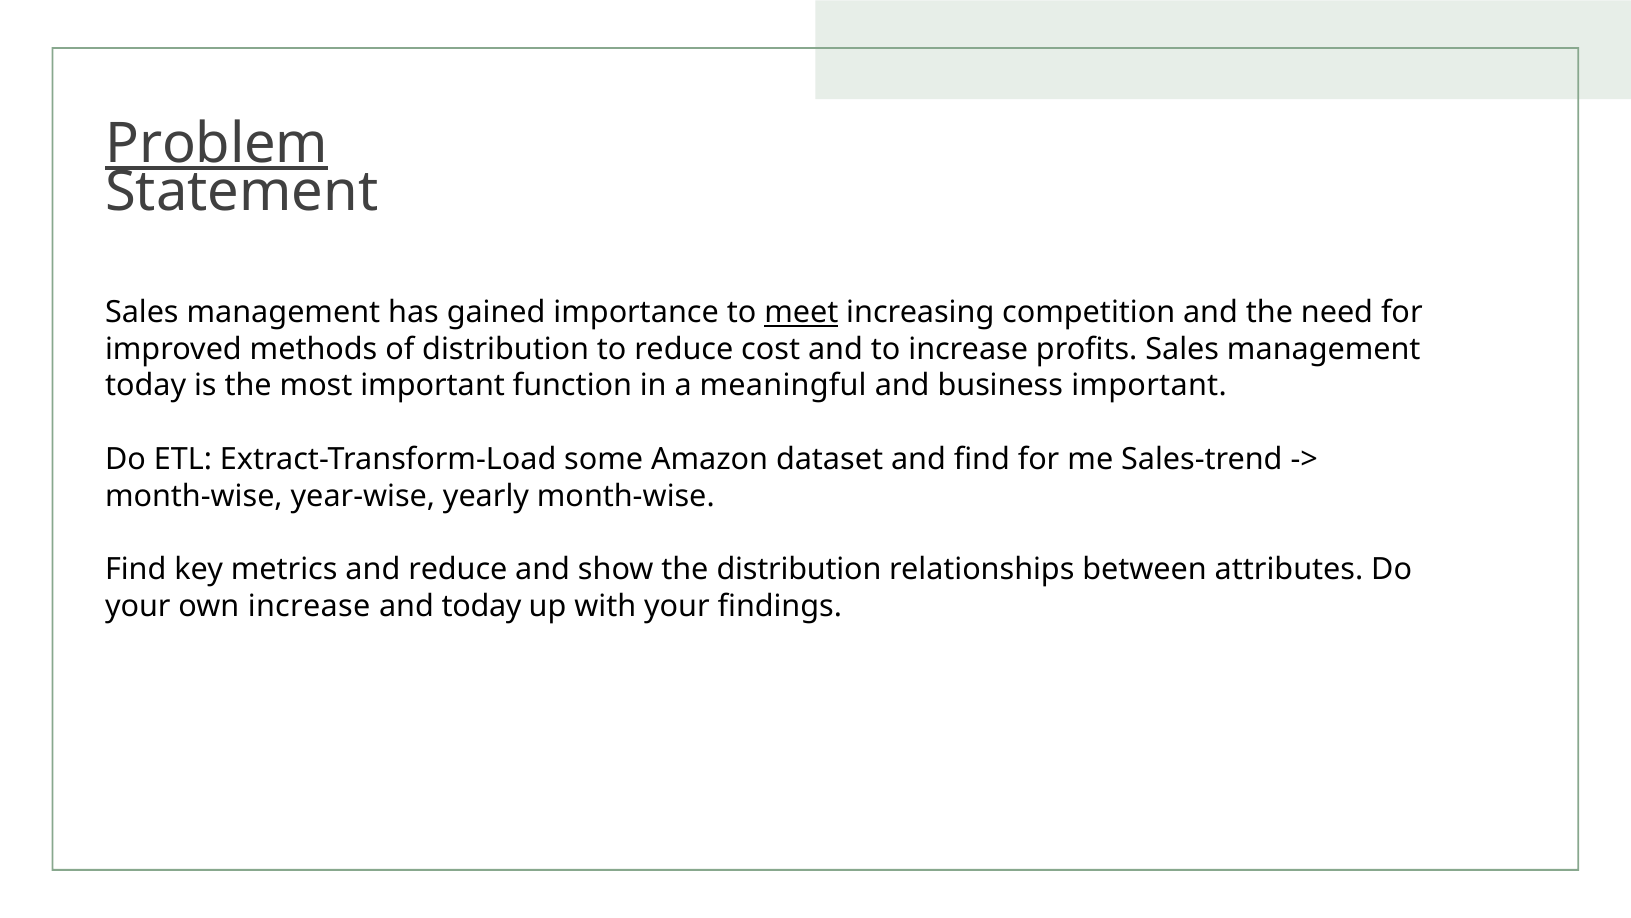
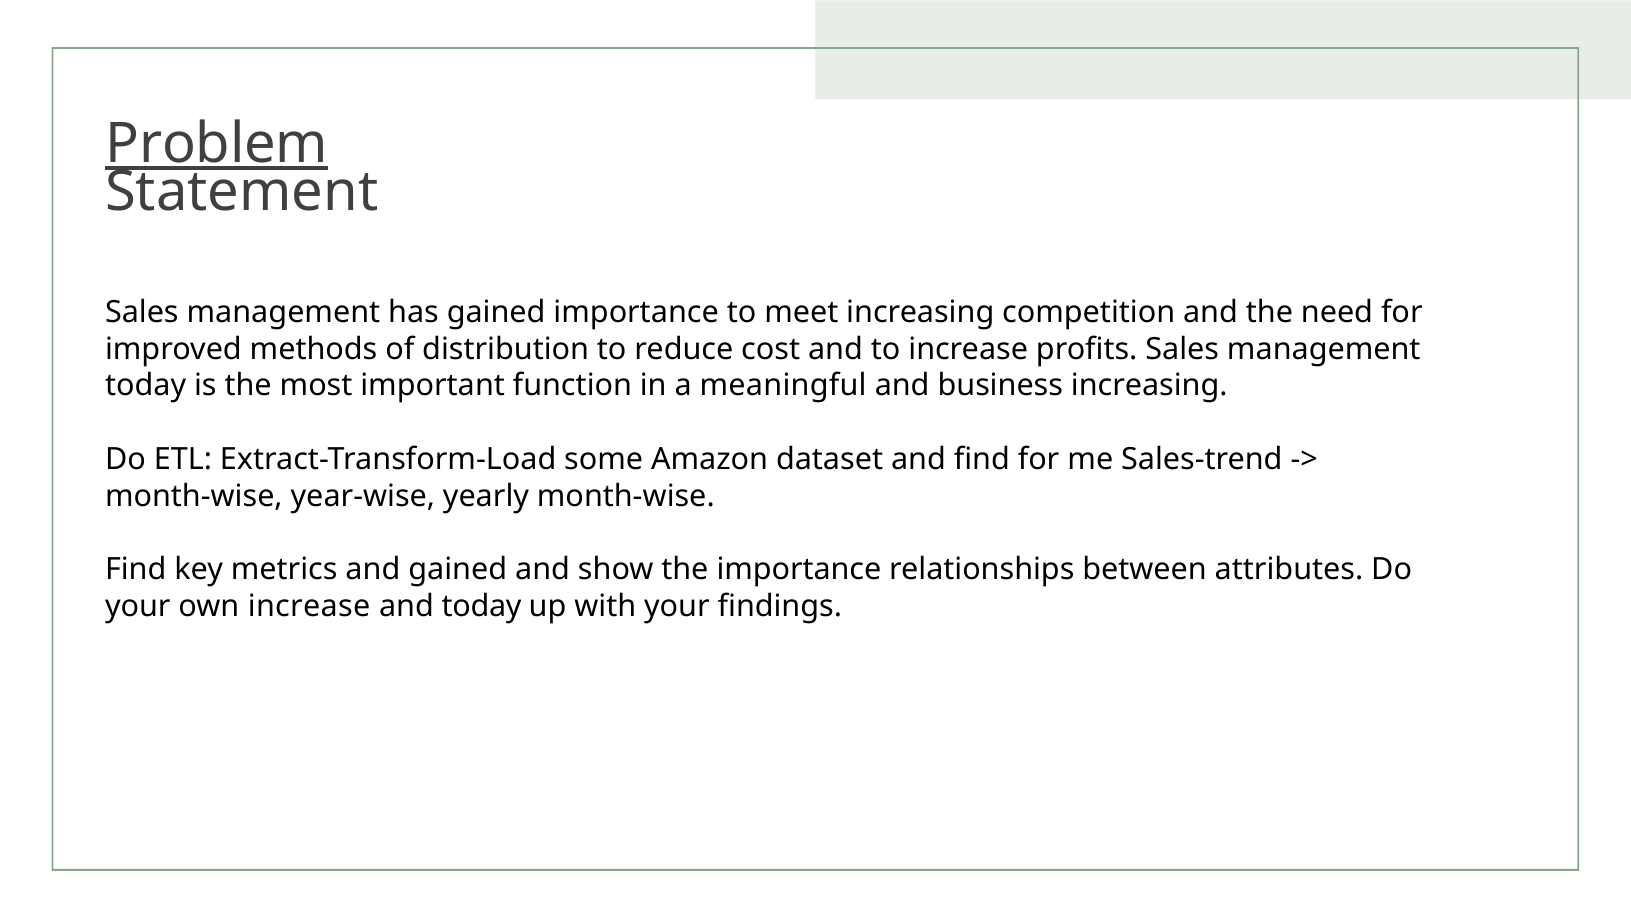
meet underline: present -> none (801, 312)
business important: important -> increasing (1149, 386)
and reduce: reduce -> gained (458, 569)
the distribution: distribution -> importance (799, 569)
